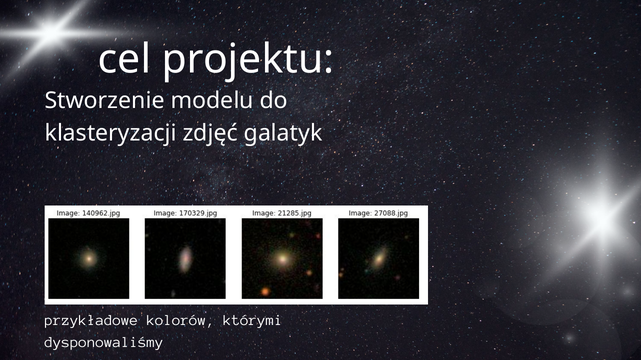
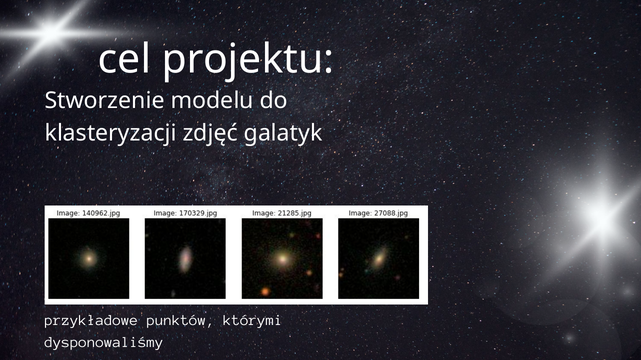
kolorów: kolorów -> punktów (181, 321)
